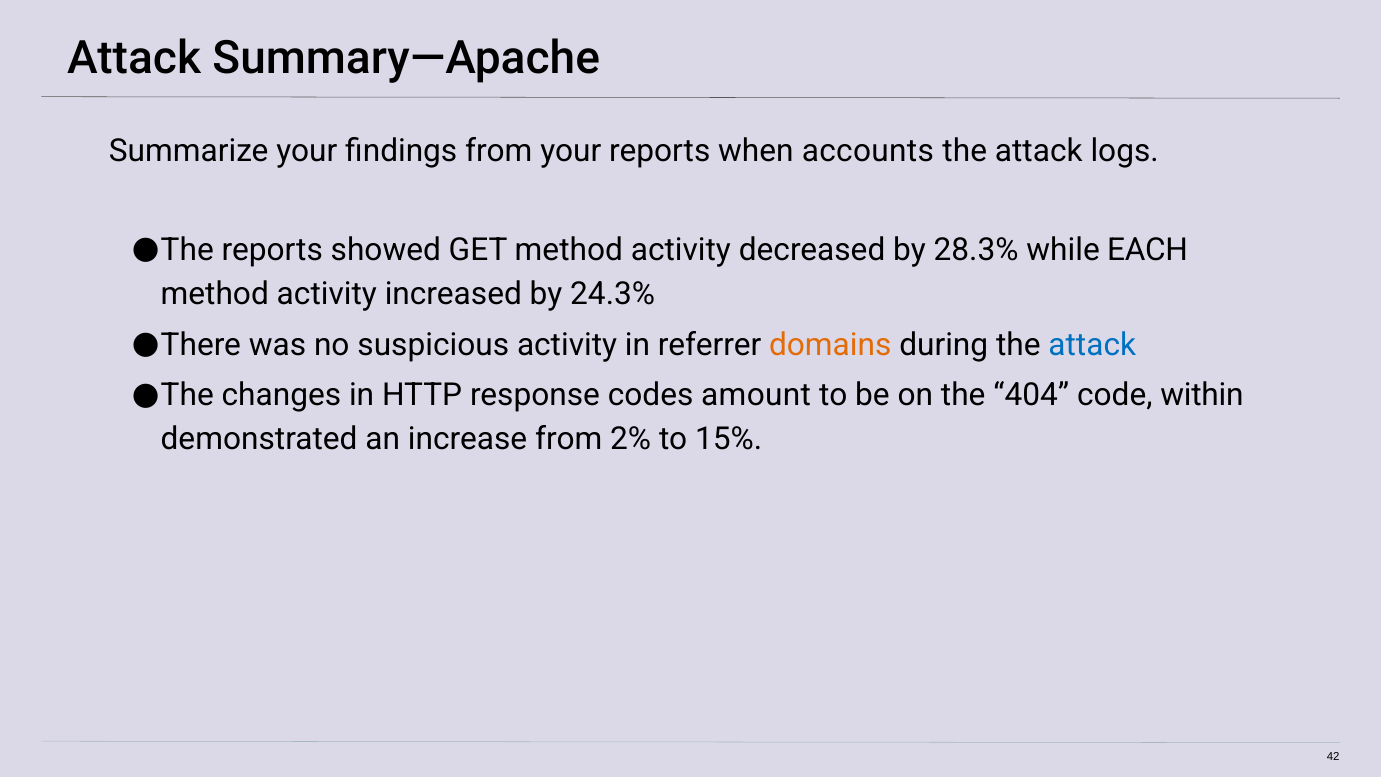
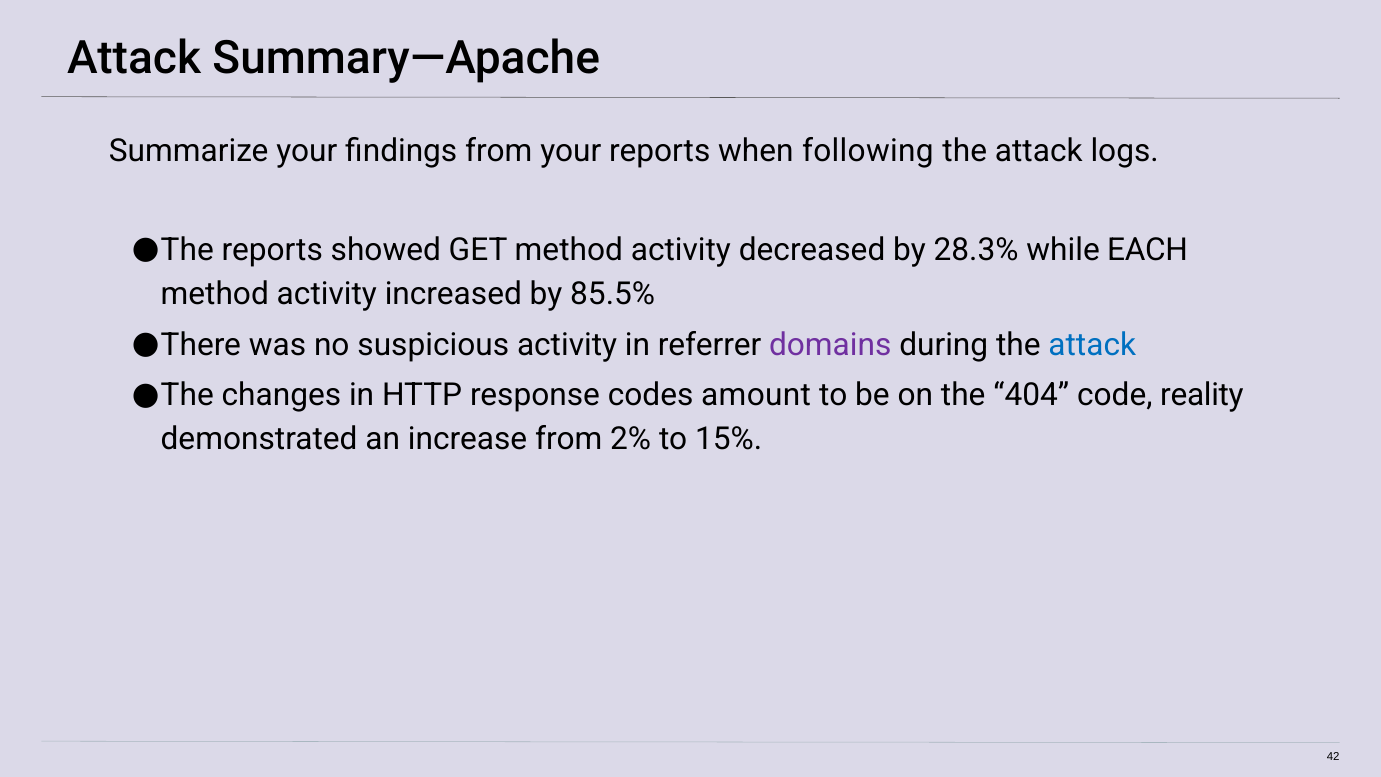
accounts: accounts -> following (868, 151)
24.3%: 24.3% -> 85.5% (613, 294)
domains colour: orange -> purple (830, 345)
within: within -> reality (1202, 396)
